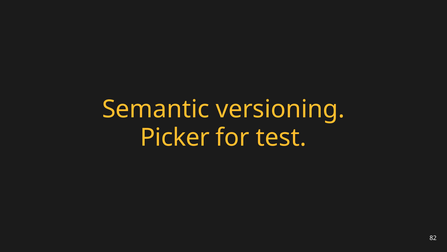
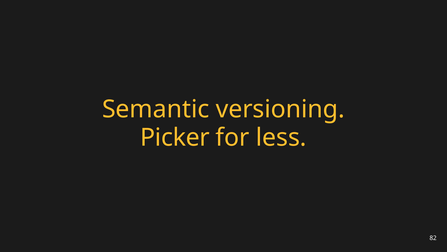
test: test -> less (281, 137)
